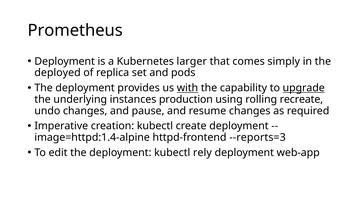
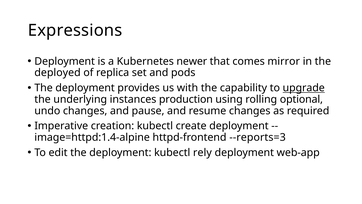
Prometheus: Prometheus -> Expressions (75, 30)
larger: larger -> newer (192, 61)
simply: simply -> mirror (284, 61)
with underline: present -> none (187, 88)
recreate: recreate -> optional (301, 99)
